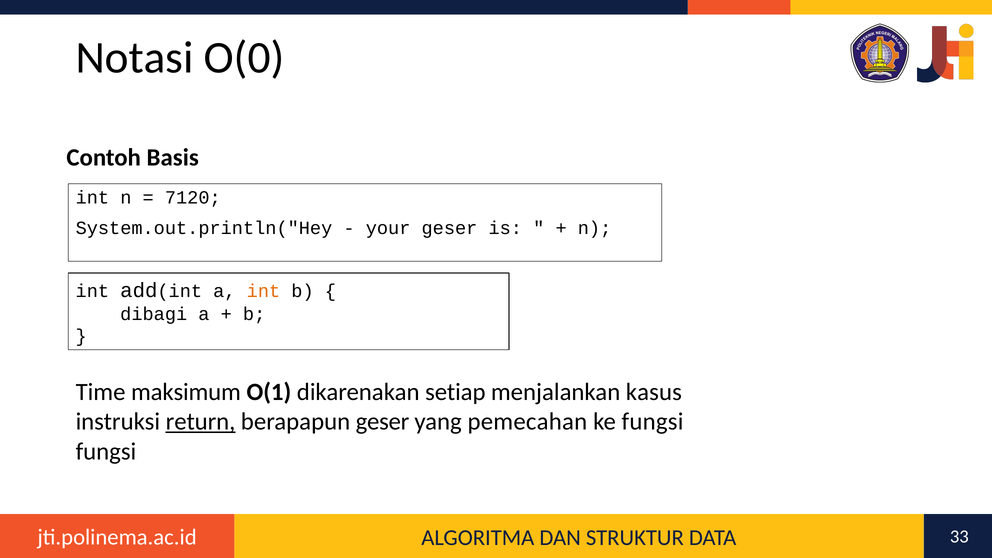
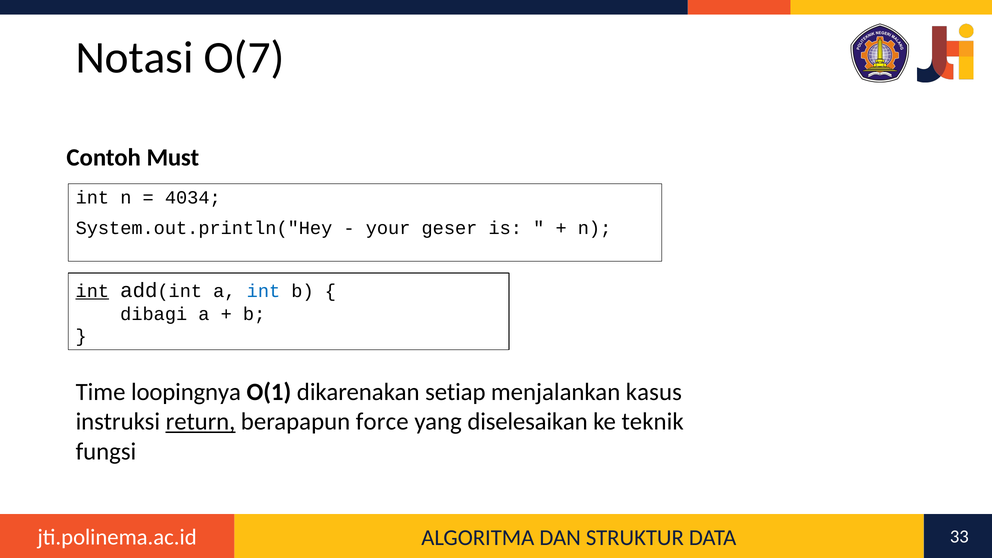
O(0: O(0 -> O(7 (244, 58)
Basis: Basis -> Must (173, 158)
7120: 7120 -> 4034 (193, 197)
int underline: none -> present (92, 291)
int colour: orange -> blue (263, 291)
maksimum: maksimum -> loopingnya (186, 392)
berapapun geser: geser -> force (382, 422)
pemecahan: pemecahan -> diselesaikan (528, 422)
ke fungsi: fungsi -> teknik (653, 422)
